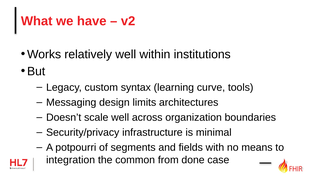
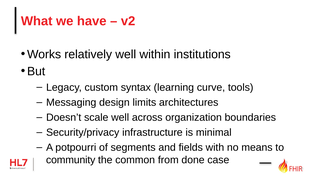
integration: integration -> community (71, 160)
